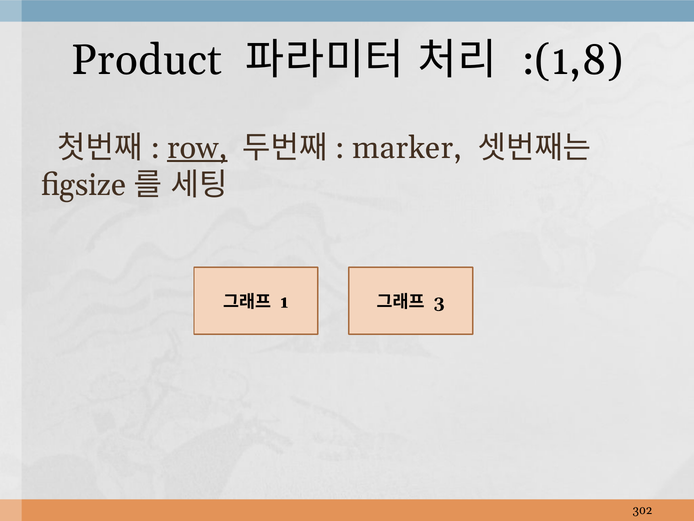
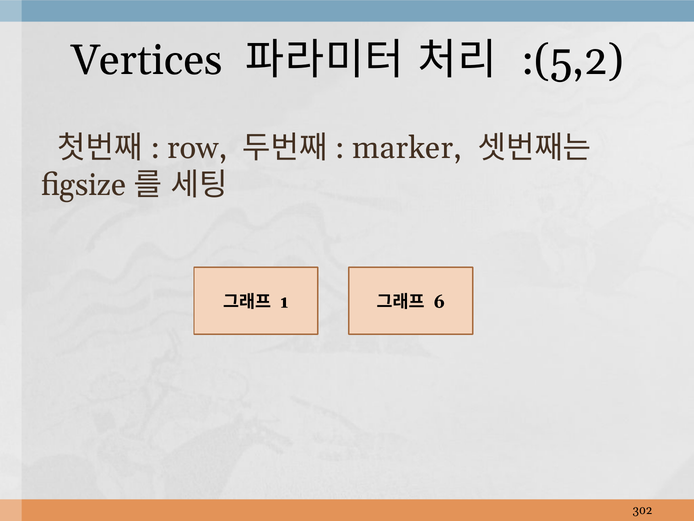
Product: Product -> Vertices (147, 60)
:(1,8: :(1,8 -> :(5,2 (572, 60)
row underline: present -> none (197, 148)
3: 3 -> 6 (439, 302)
